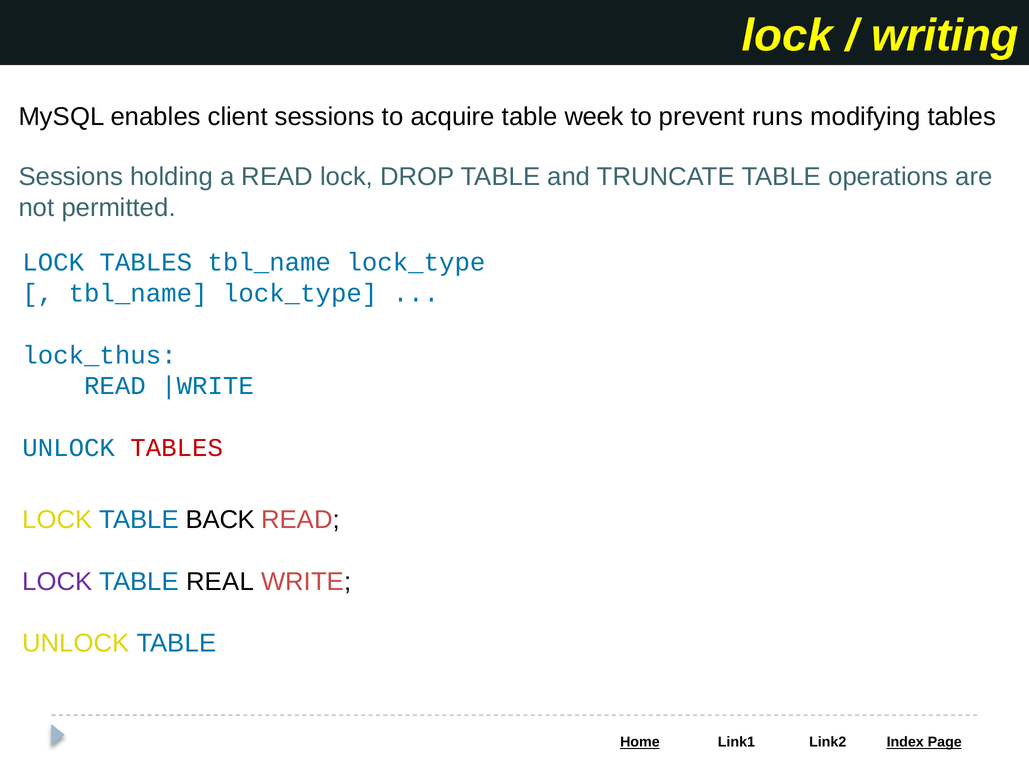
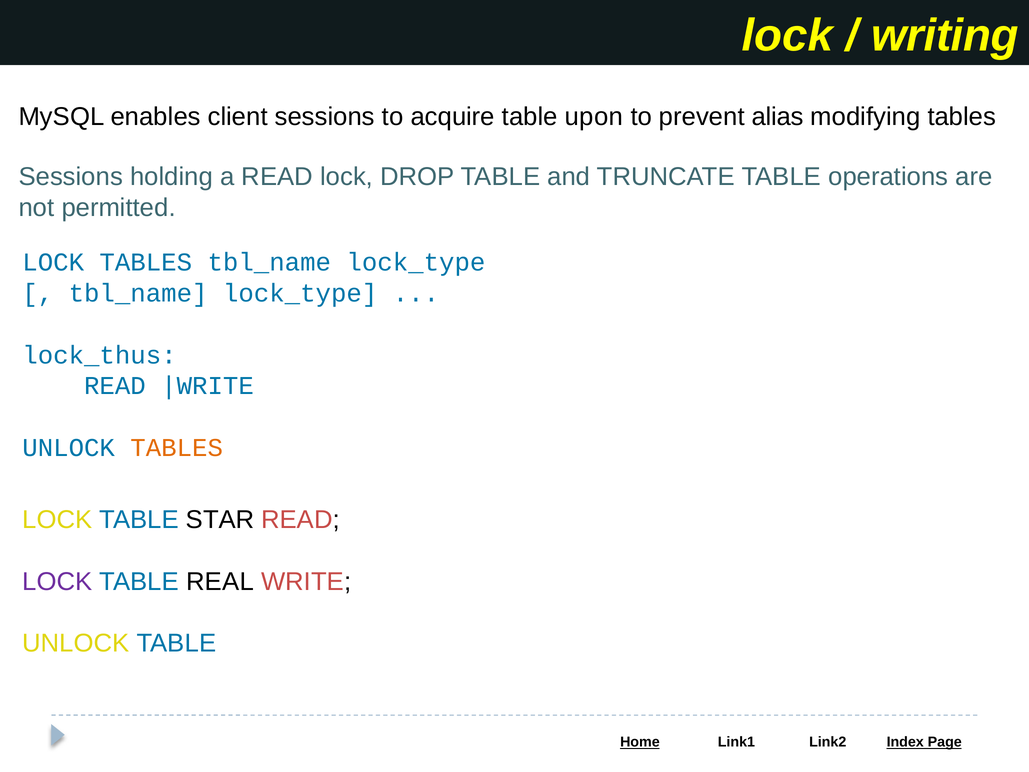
week: week -> upon (594, 117)
runs: runs -> alias (778, 117)
TABLES colour: red -> orange (177, 448)
BACK: BACK -> STAR (220, 520)
